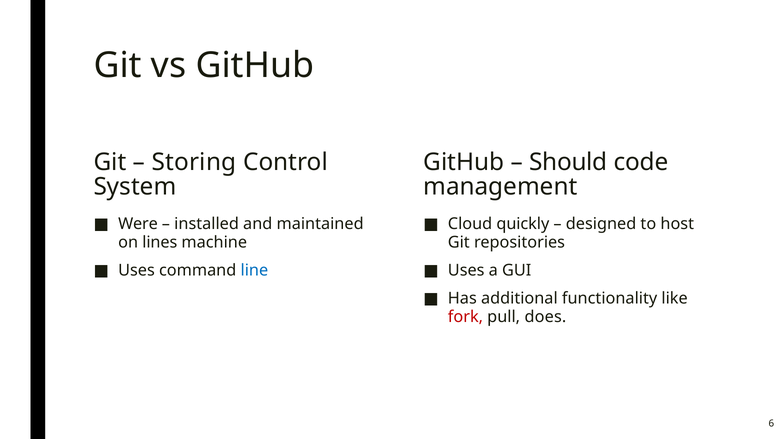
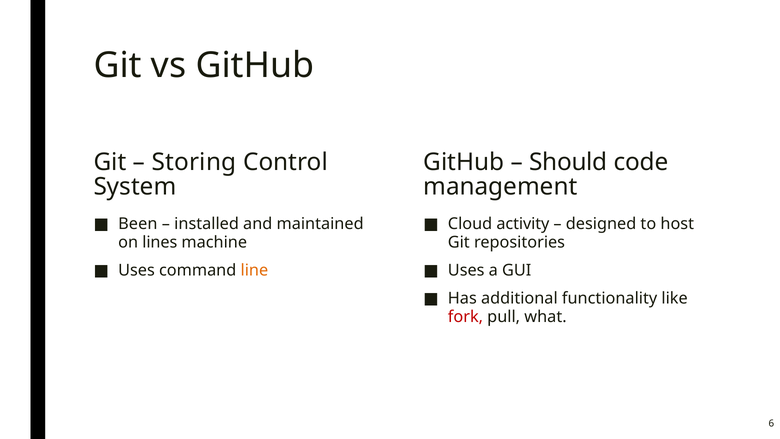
Were: Were -> Been (138, 224)
quickly: quickly -> activity (523, 224)
line colour: blue -> orange (254, 270)
does: does -> what (545, 317)
